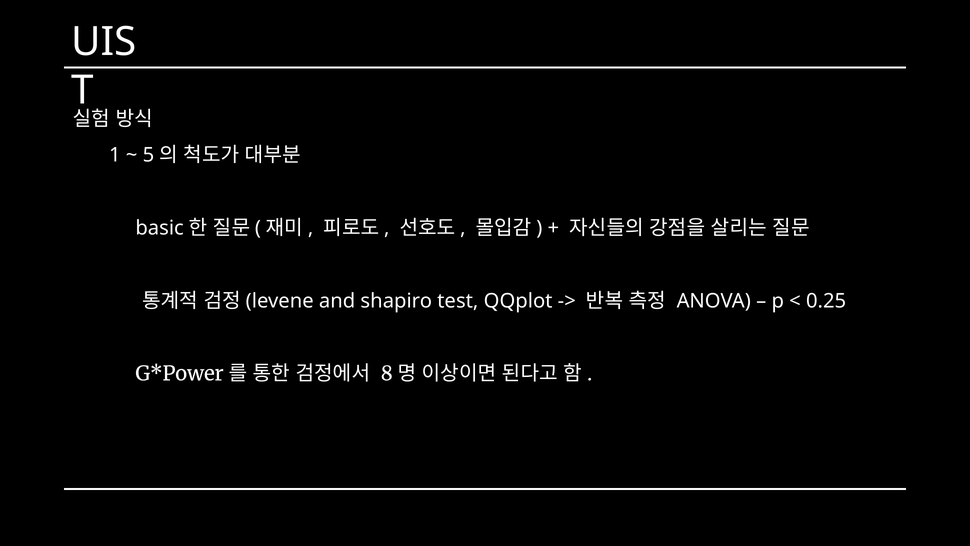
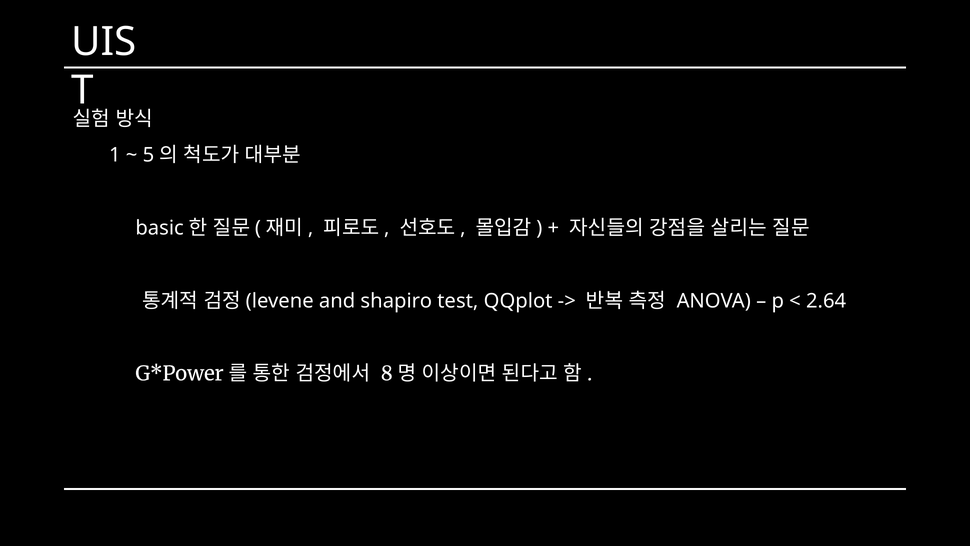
0.25: 0.25 -> 2.64 (826, 301)
